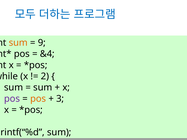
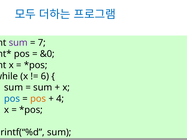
sum colour: orange -> purple (18, 43)
9: 9 -> 7 (42, 43)
&4: &4 -> &0 (47, 54)
2: 2 -> 6 (45, 76)
pos colour: purple -> blue (12, 99)
3: 3 -> 4 (60, 99)
